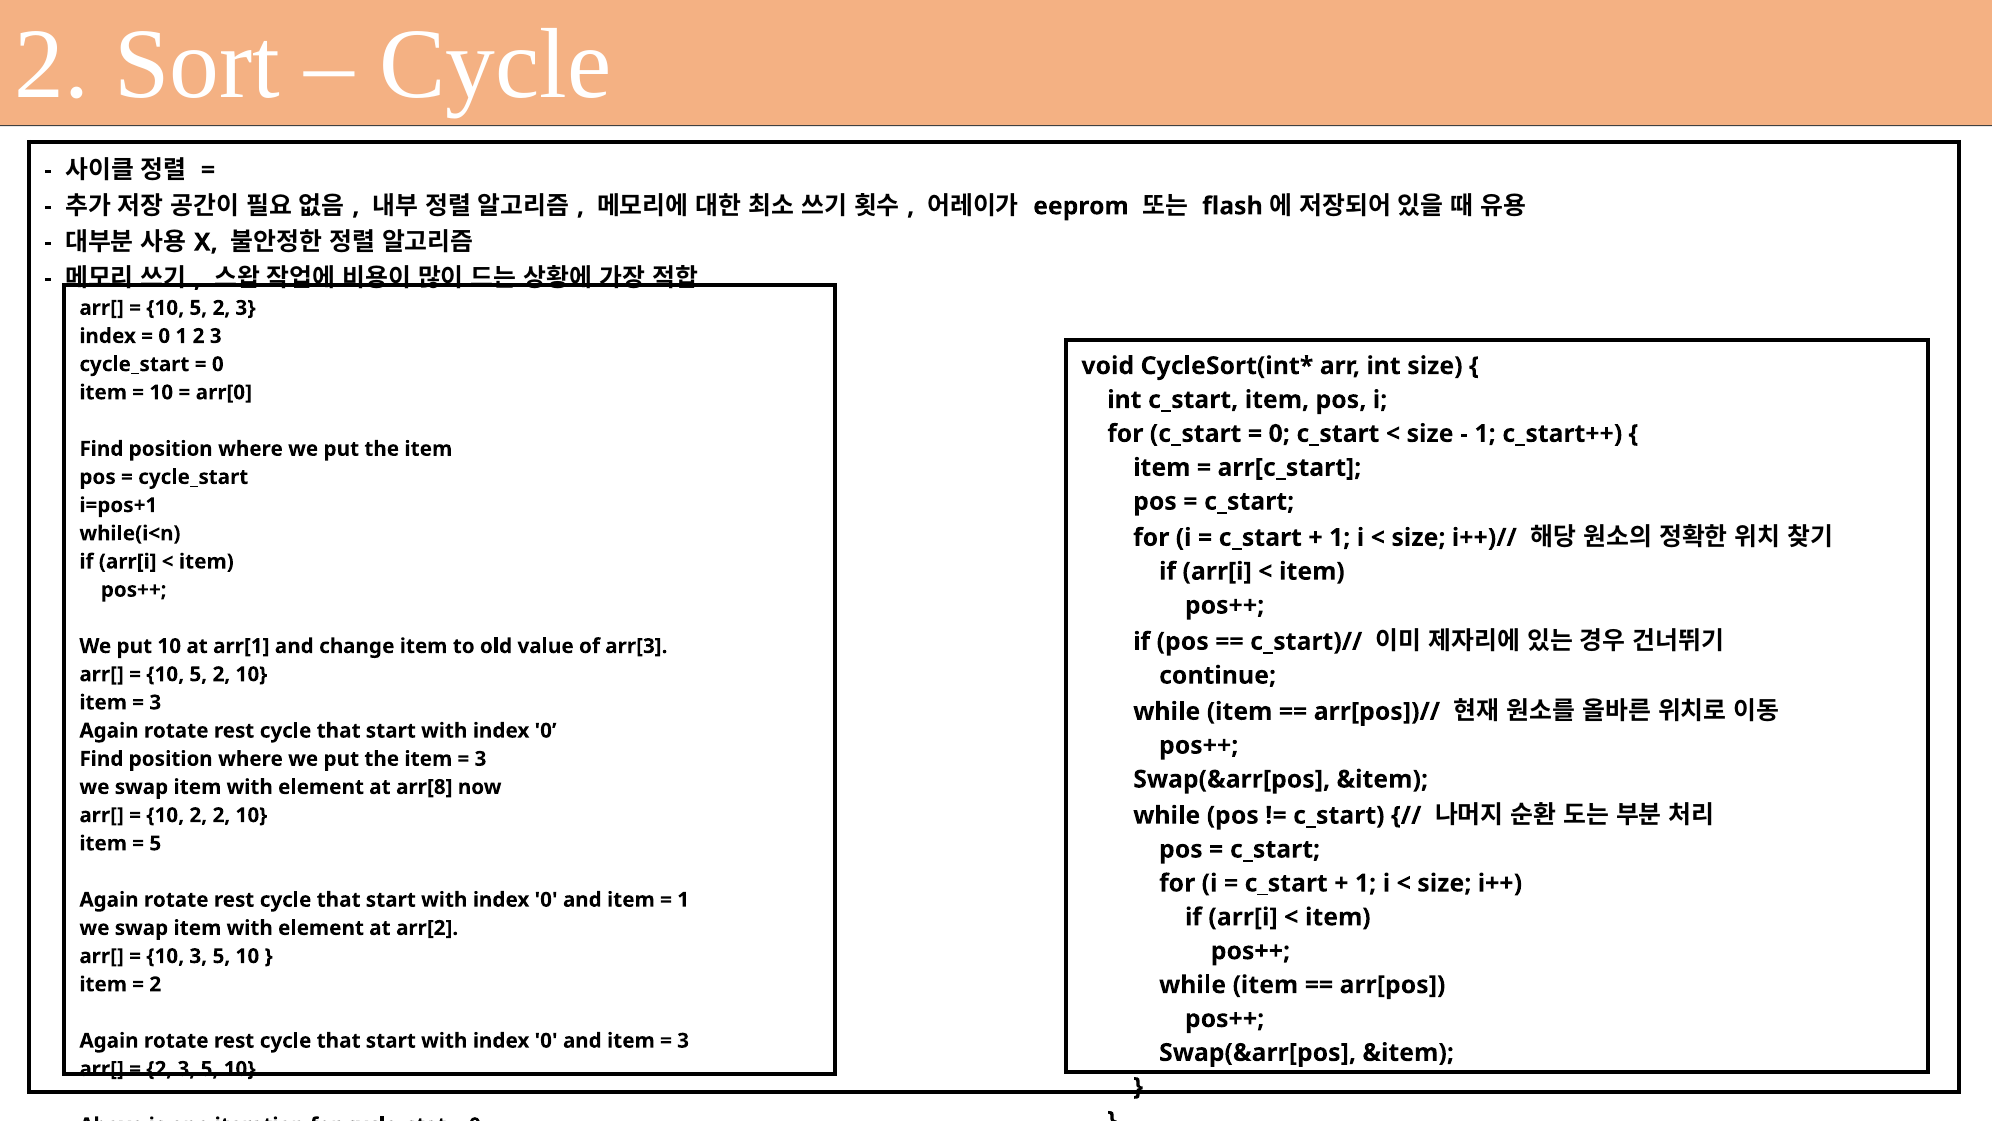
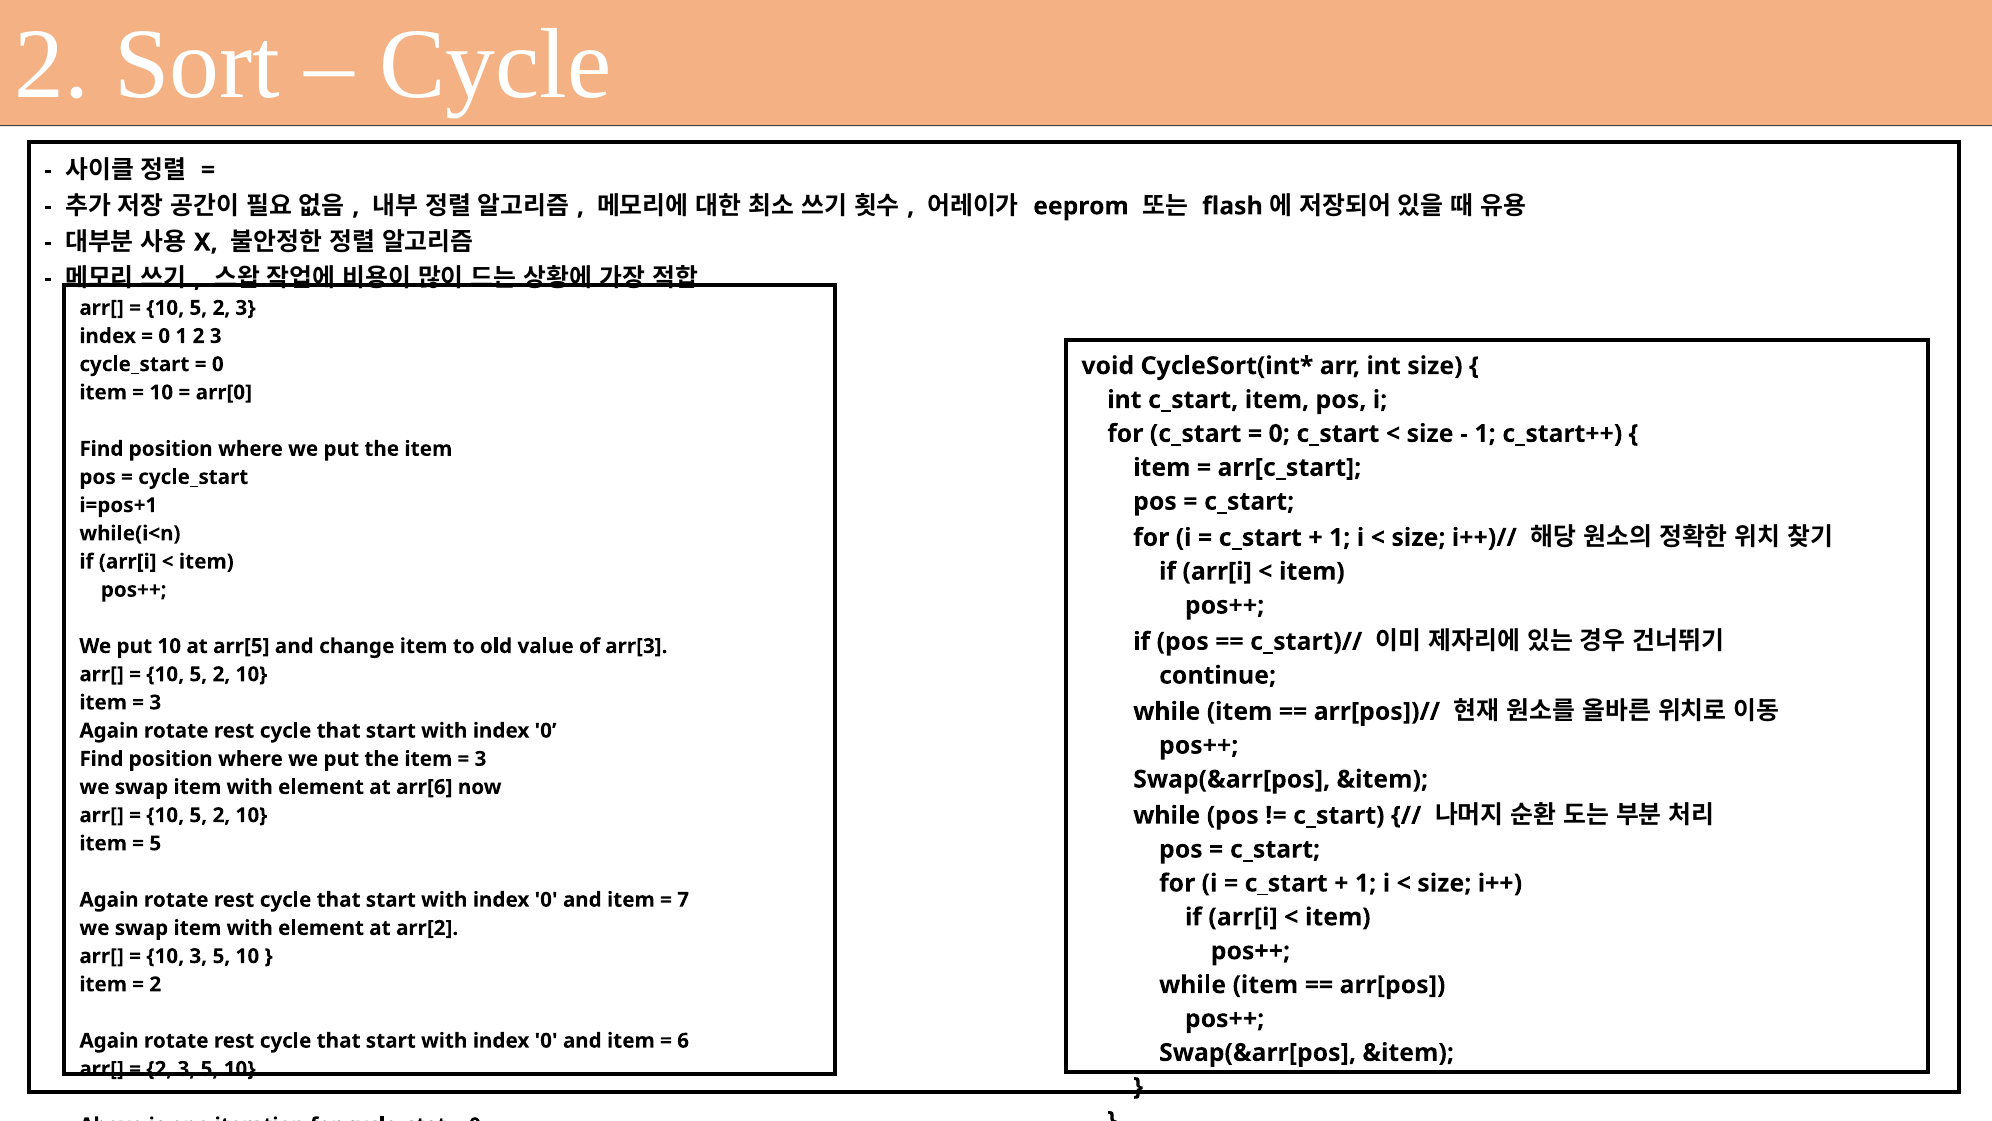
arr[1: arr[1 -> arr[5 (241, 646)
arr[8: arr[8 -> arr[6 (424, 787)
2: 2 -> 5 (198, 815)
1: 1 -> 7 (683, 899)
3: 3 -> 6 (683, 1040)
